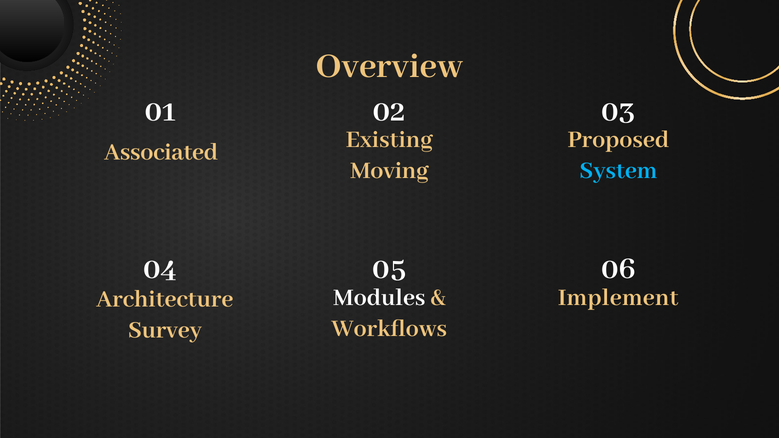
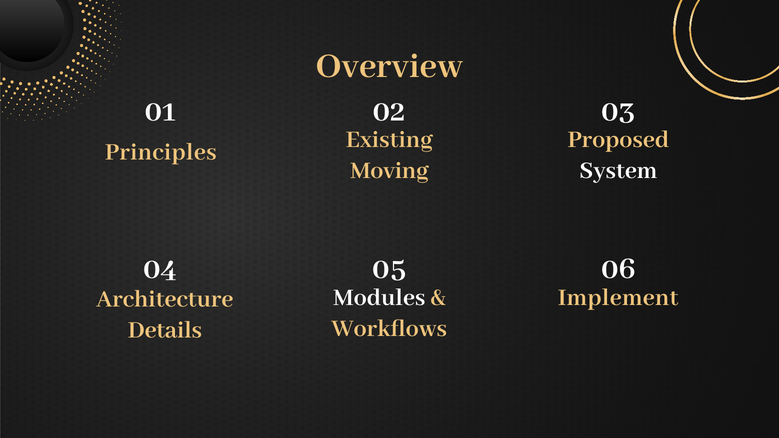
Associated: Associated -> Principles (161, 151)
System colour: light blue -> white (618, 170)
Survey: Survey -> Details (165, 329)
